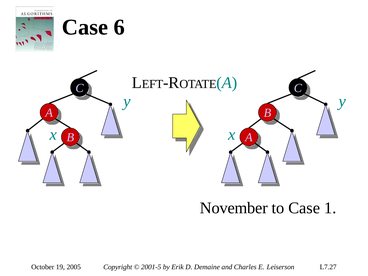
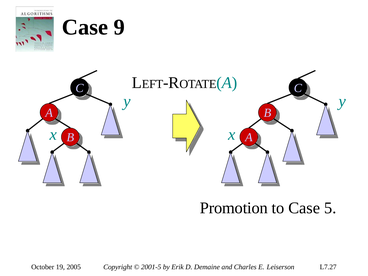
6: 6 -> 9 (119, 27)
November: November -> Promotion (234, 208)
1: 1 -> 5 (330, 208)
